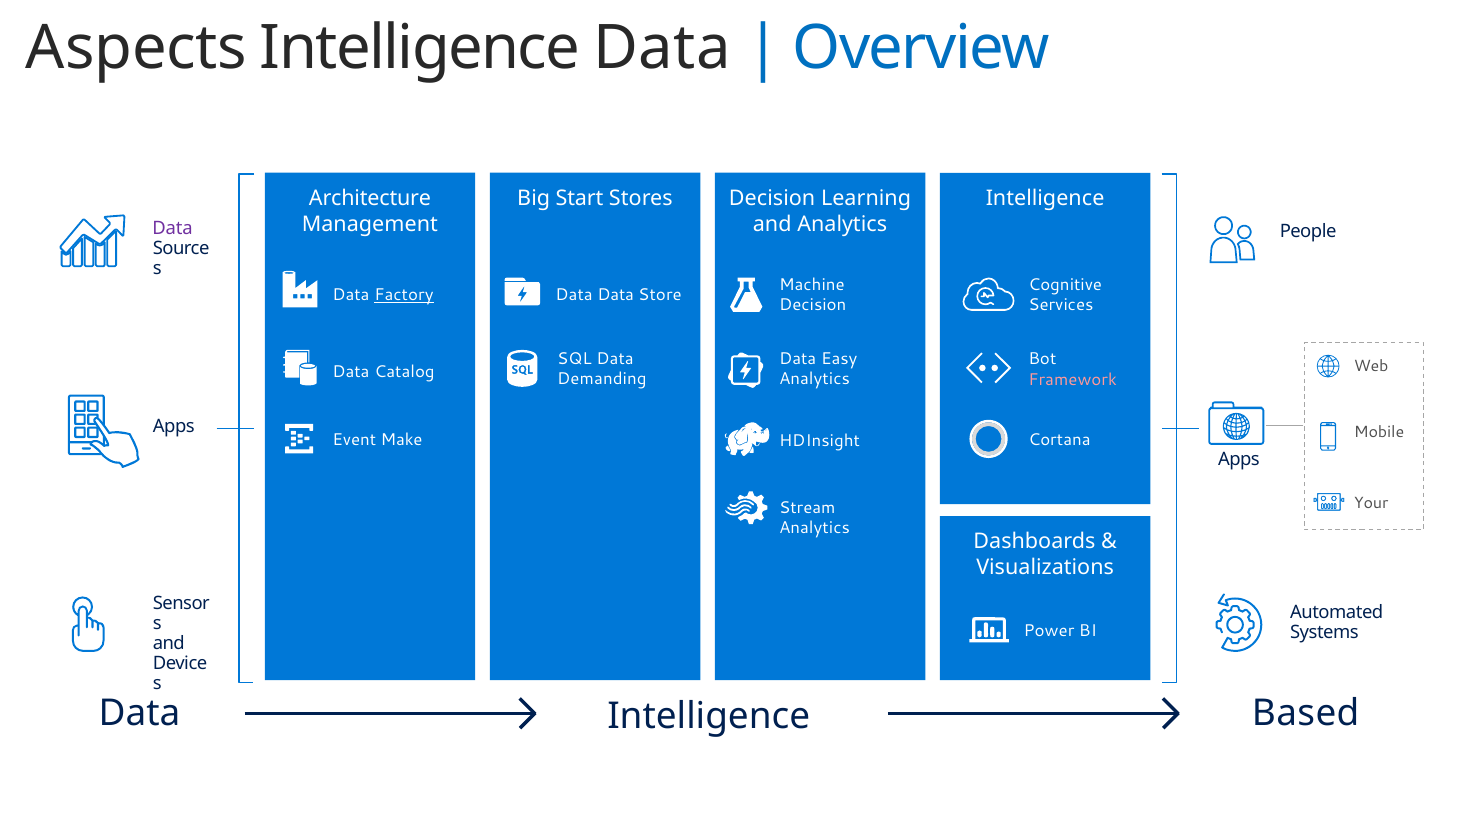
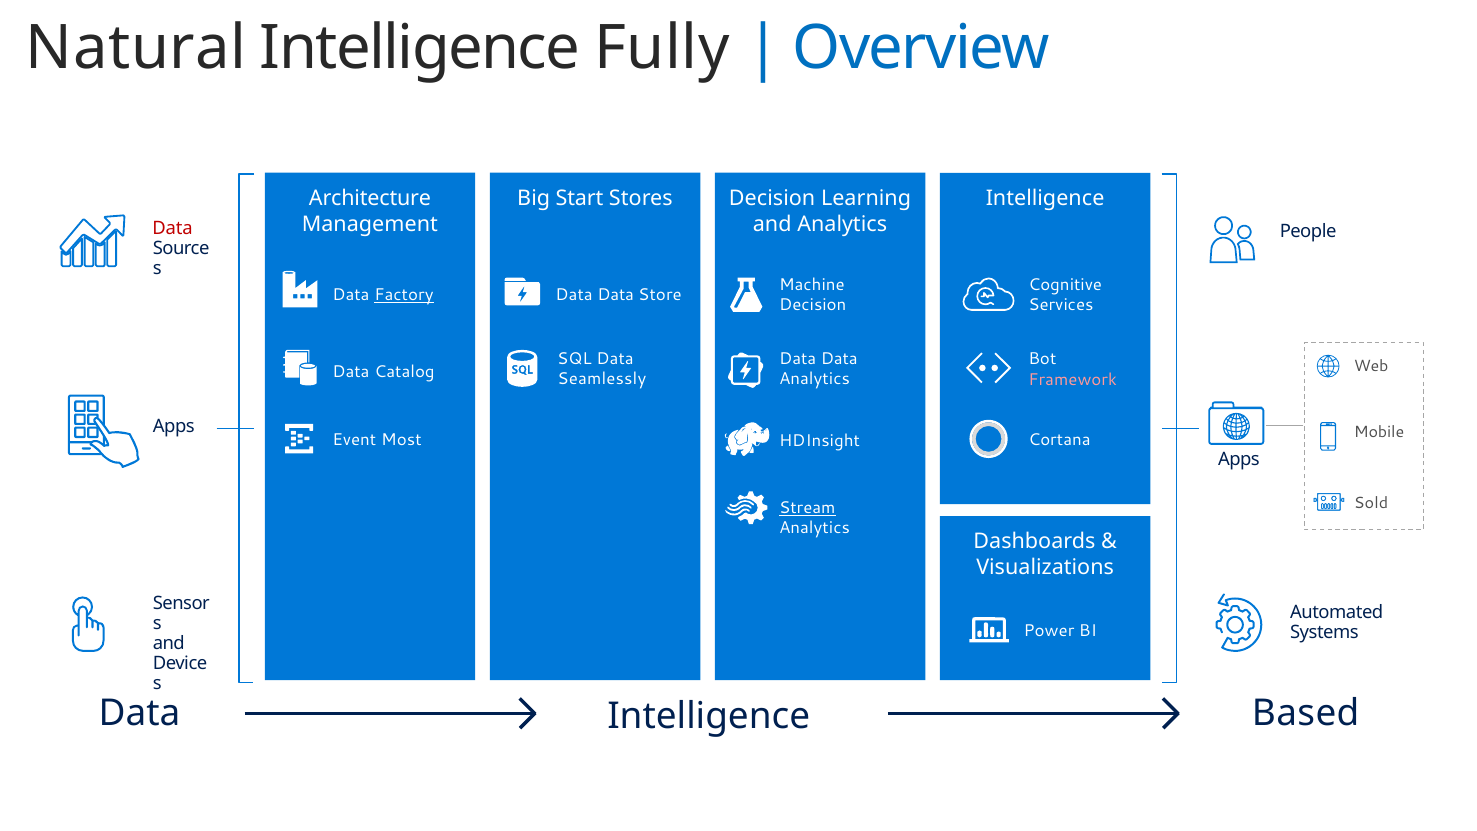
Aspects: Aspects -> Natural (136, 48)
Intelligence Data: Data -> Fully (662, 48)
Data colour: purple -> red (173, 228)
Easy: Easy -> Data (839, 359)
Demanding: Demanding -> Seamlessly (602, 379)
Make: Make -> Most (401, 440)
Your: Your -> Sold (1371, 503)
Stream underline: none -> present (807, 508)
